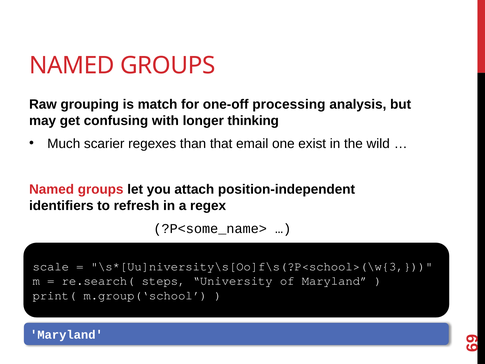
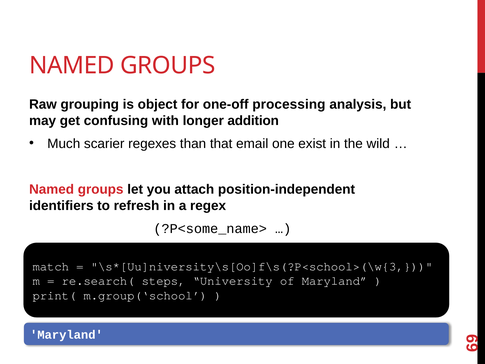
match: match -> object (158, 104)
thinking: thinking -> addition (253, 121)
scale: scale -> match (51, 266)
